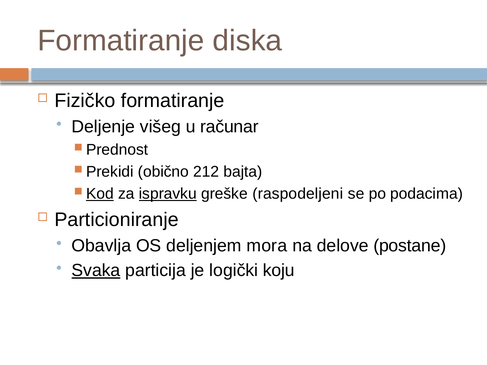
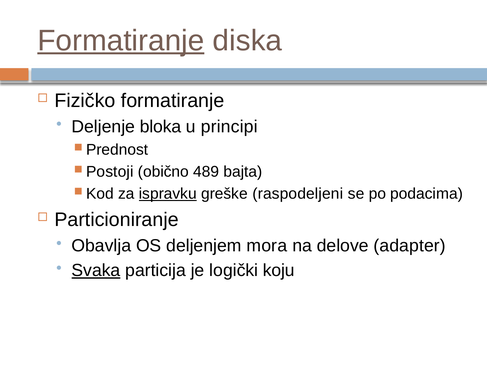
Formatiranje underline: none -> present (121, 41)
višeg: višeg -> bloka (161, 127)
računar: računar -> principi (229, 127)
Prekidi: Prekidi -> Postoji (110, 172)
212: 212 -> 489 (206, 172)
Kod underline: present -> none (100, 194)
postane: postane -> adapter (410, 246)
